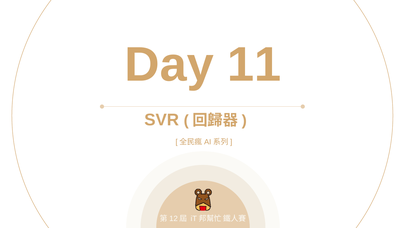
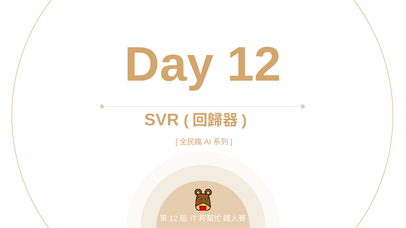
11: 11 -> 12 (254, 65)
